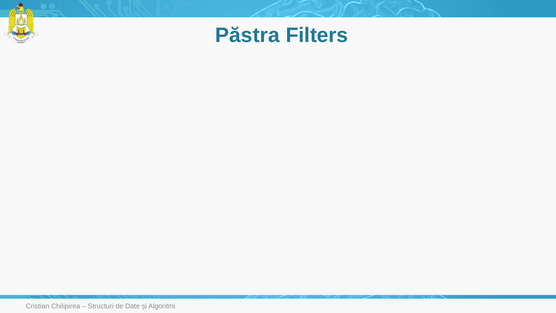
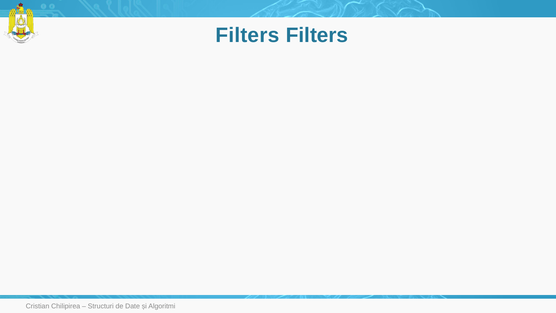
Păstra: Păstra -> Filters (247, 35)
